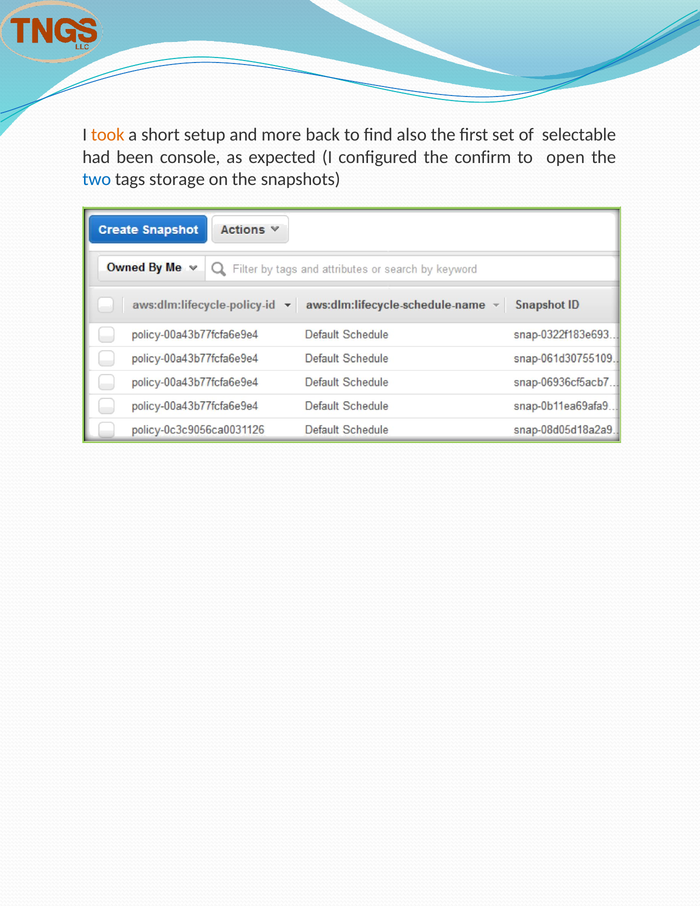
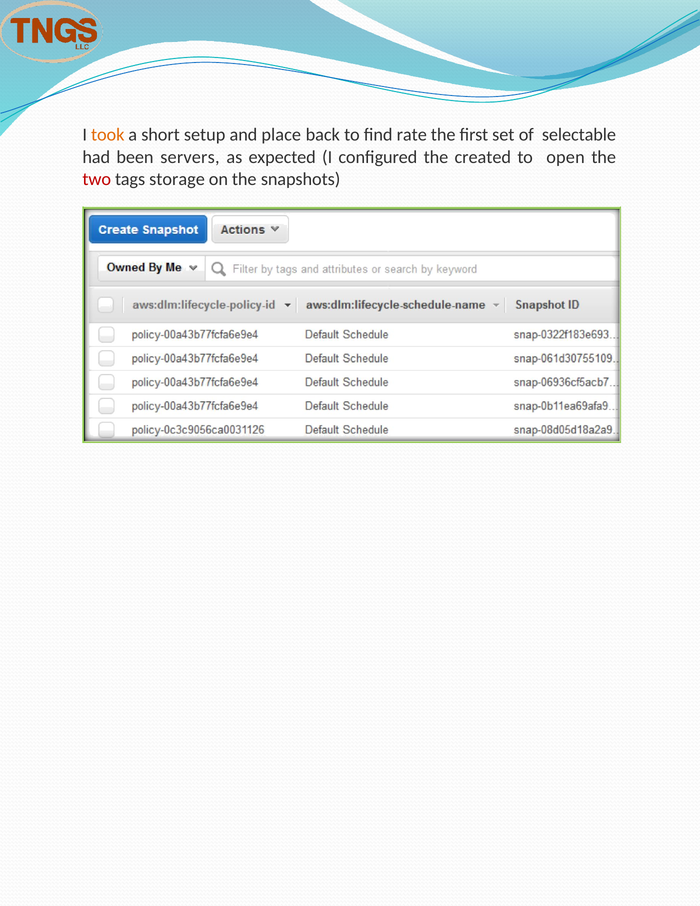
more: more -> place (281, 135)
also: also -> rate (412, 135)
console: console -> servers (190, 157)
confirm: confirm -> created (483, 157)
two colour: blue -> red (97, 179)
